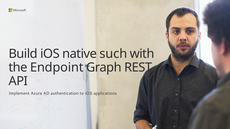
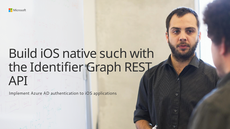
Endpoint: Endpoint -> Identifier (57, 68)
